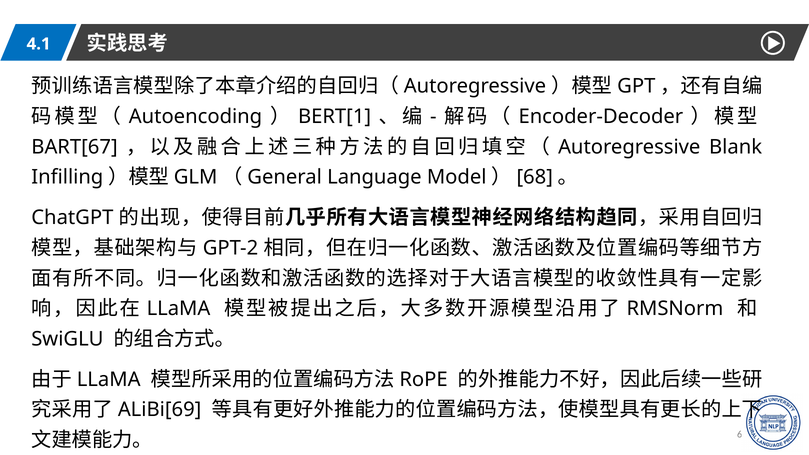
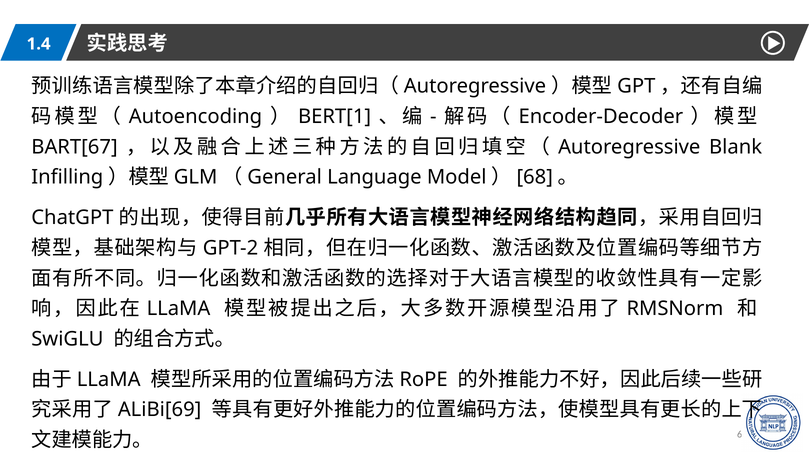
4.1: 4.1 -> 1.4 (39, 44)
